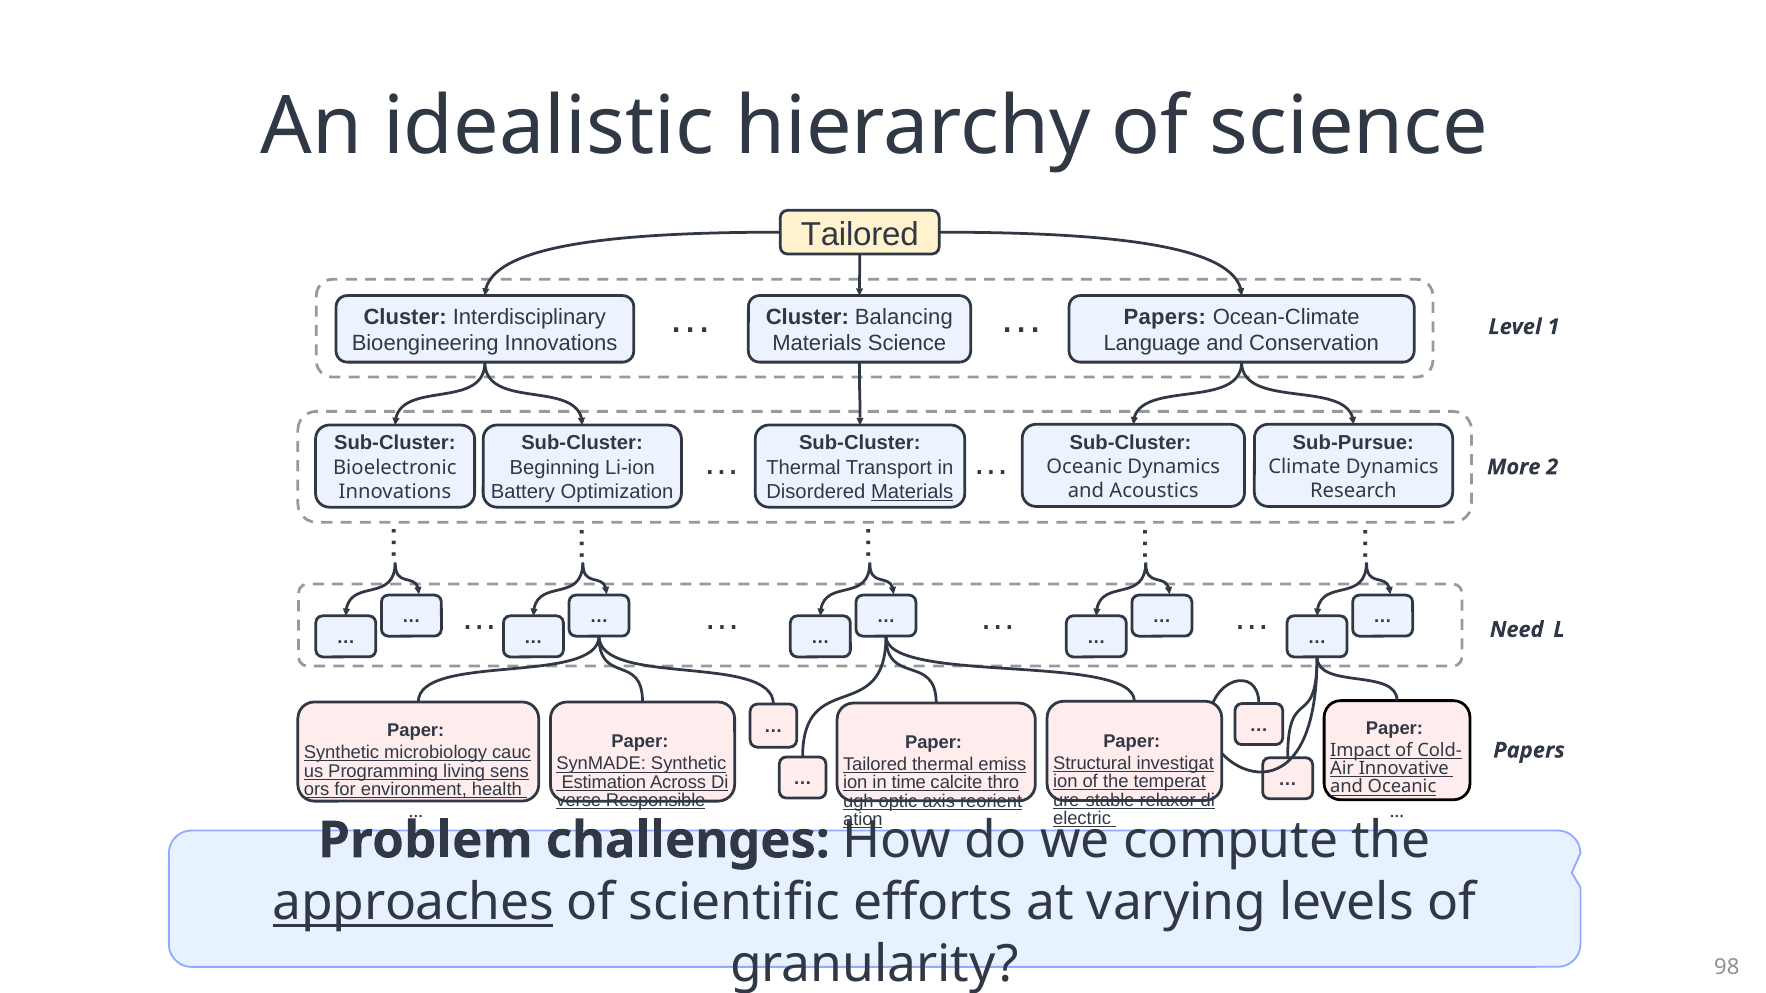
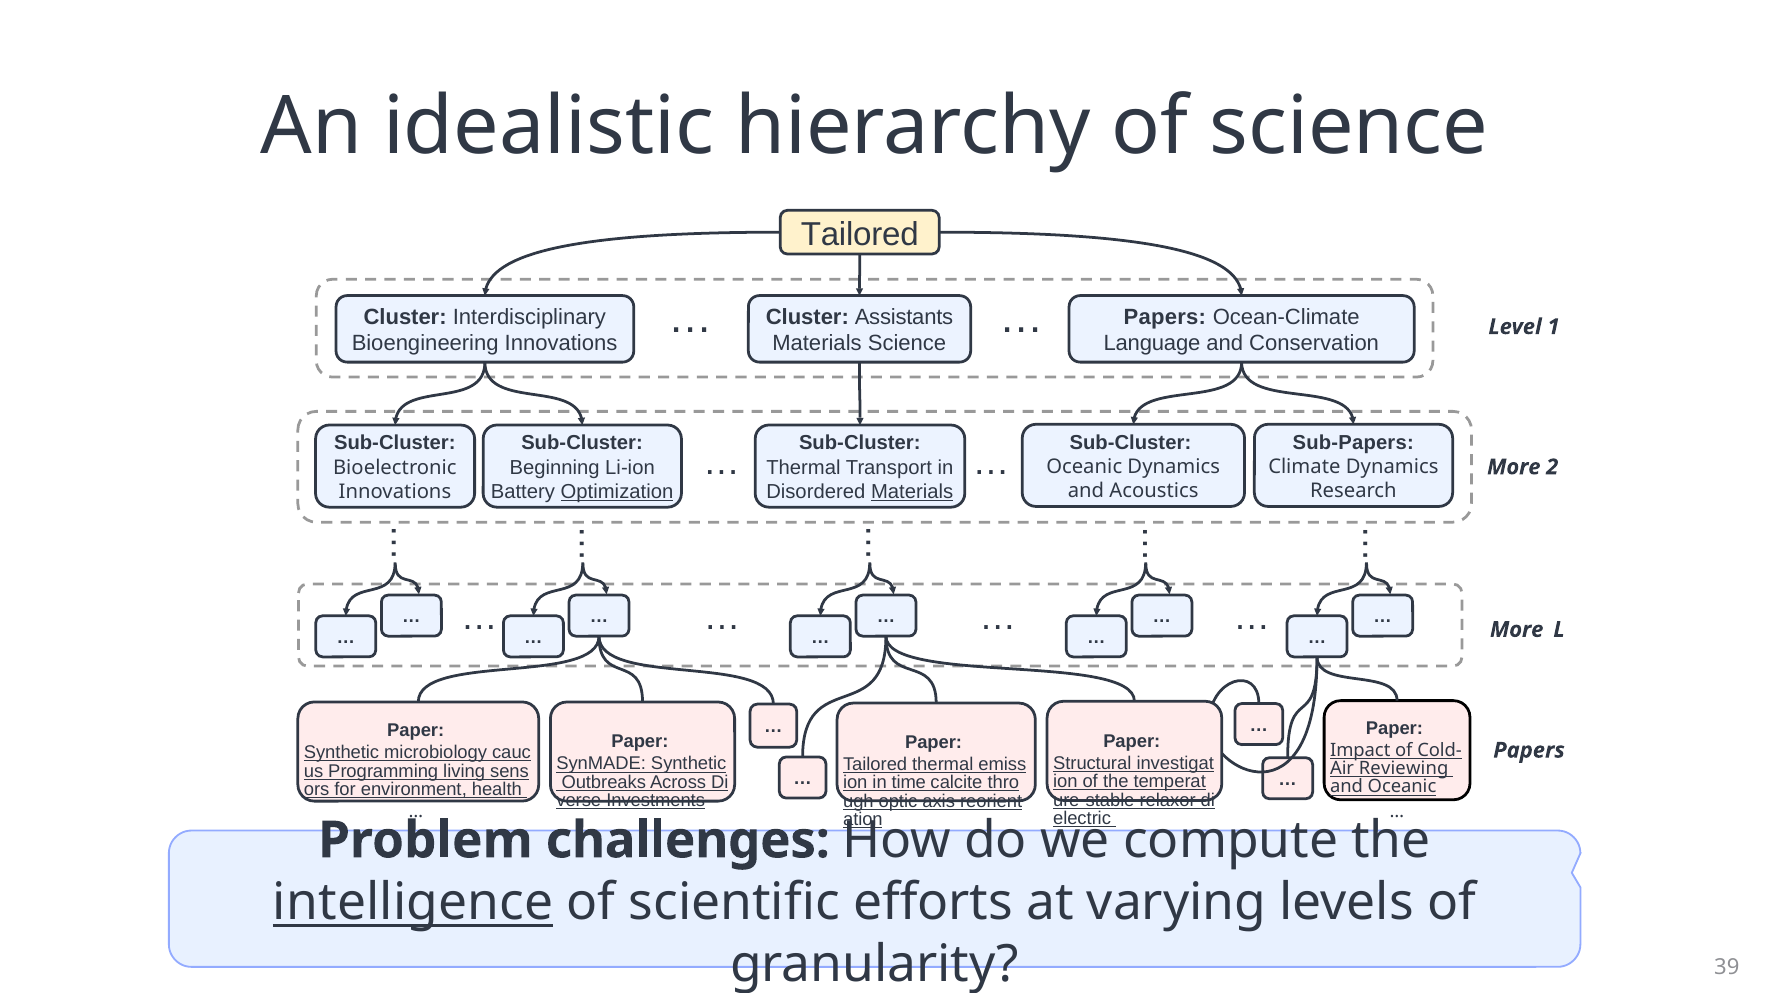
Balancing: Balancing -> Assistants (904, 317)
Sub-Pursue: Sub-Pursue -> Sub-Papers (1353, 443)
Optimization underline: none -> present (617, 492)
Need: Need -> More (1517, 630)
Innovative: Innovative -> Reviewing (1404, 769)
Estimation: Estimation -> Outbreaks (604, 783)
Responsible: Responsible -> Investments (656, 801)
approaches: approaches -> intelligence (413, 903)
98: 98 -> 39 (1727, 967)
